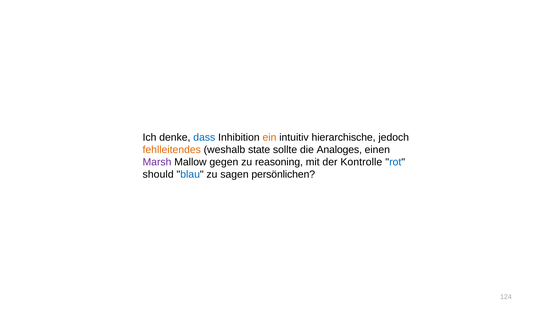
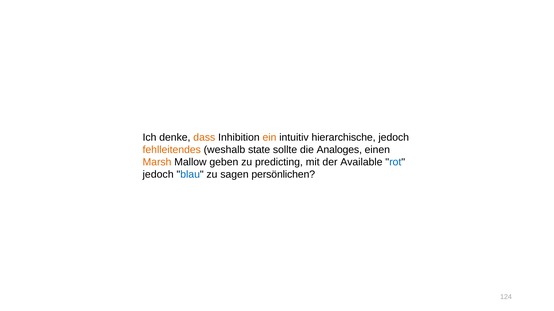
dass colour: blue -> orange (204, 138)
Marsh colour: purple -> orange (157, 162)
gegen: gegen -> geben (224, 162)
reasoning: reasoning -> predicting (279, 162)
Kontrolle: Kontrolle -> Available (361, 162)
should: should -> jedoch (158, 175)
